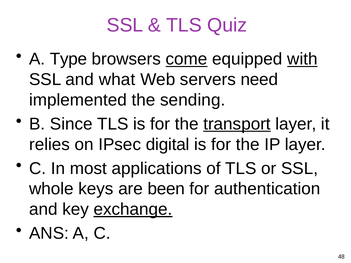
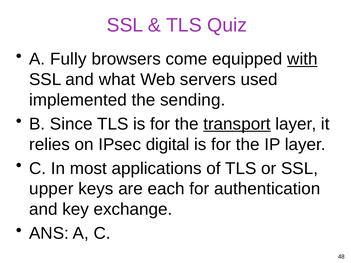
Type: Type -> Fully (68, 59)
come underline: present -> none (187, 59)
need: need -> used (259, 80)
whole: whole -> upper (51, 189)
been: been -> each (166, 189)
exchange underline: present -> none (133, 210)
